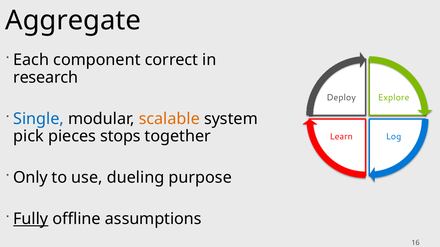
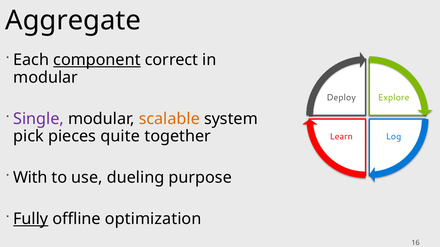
component underline: none -> present (97, 60)
research: research -> modular (46, 78)
Single colour: blue -> purple (39, 119)
stops: stops -> quite (120, 136)
Only: Only -> With (30, 178)
assumptions: assumptions -> optimization (153, 219)
